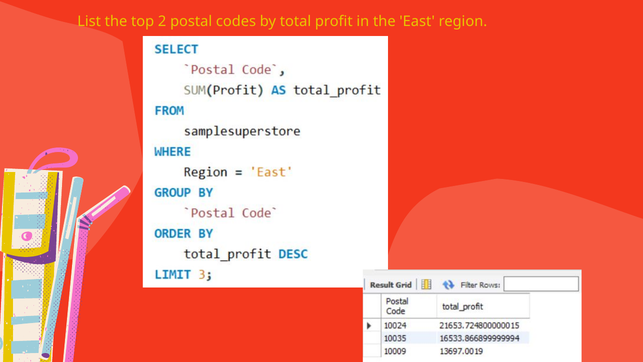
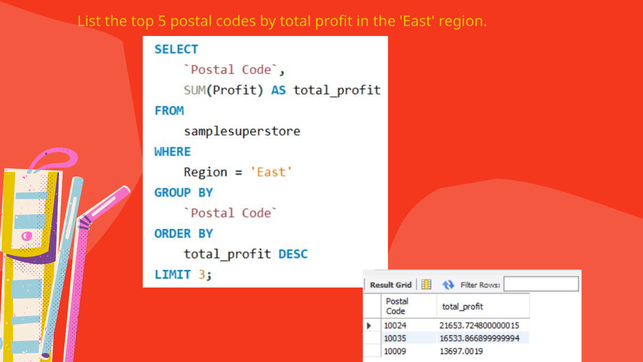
2: 2 -> 5 (162, 22)
